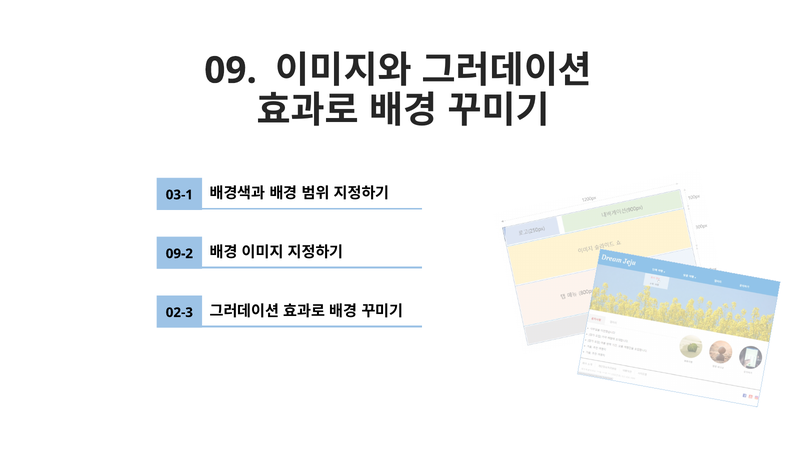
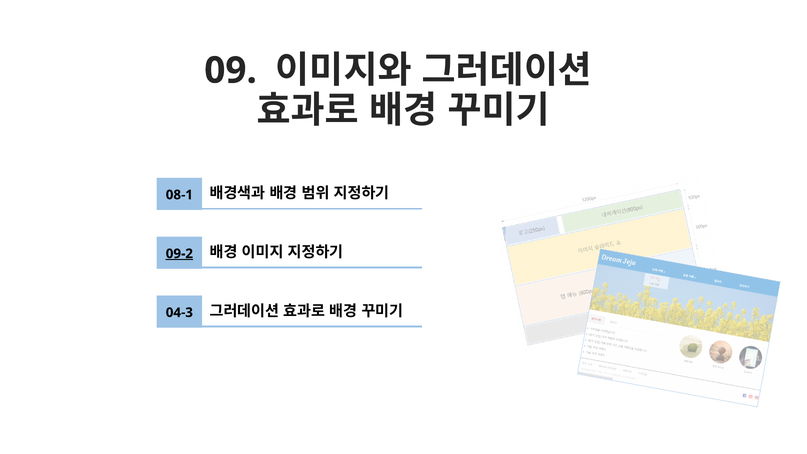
03-1: 03-1 -> 08-1 (179, 195)
09-2 underline: none -> present (179, 254)
02-3: 02-3 -> 04-3 (179, 313)
